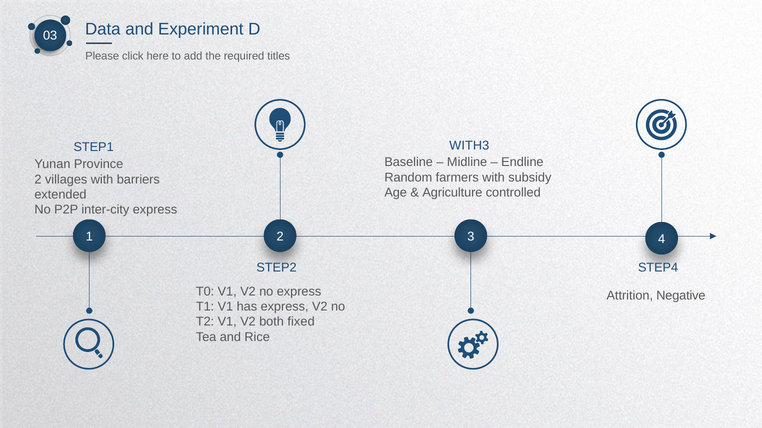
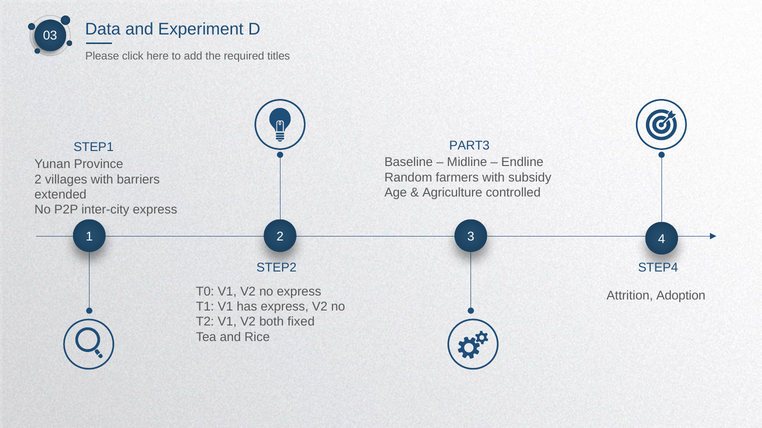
WITH3: WITH3 -> PART3 (469, 146)
Negative: Negative -> Adoption (681, 296)
